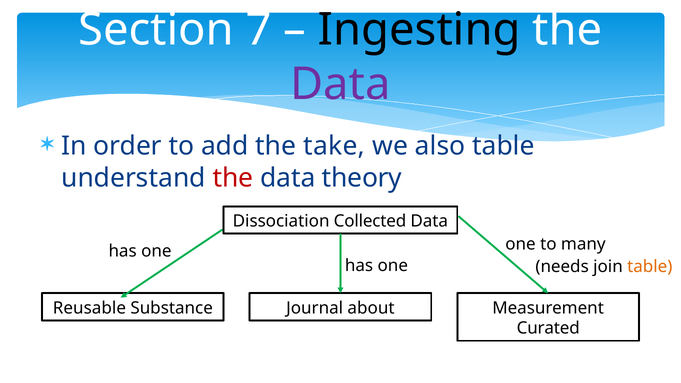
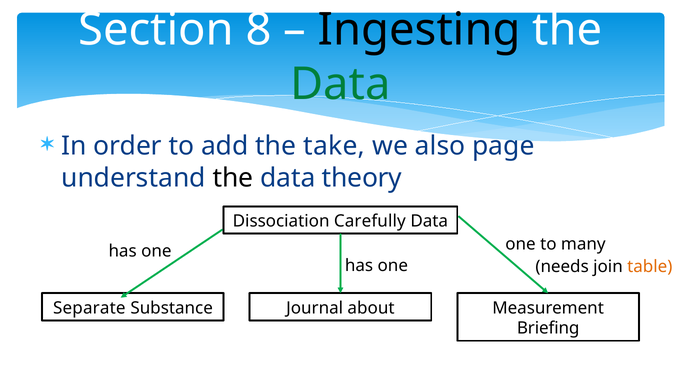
7: 7 -> 8 (259, 30)
Data colour: purple -> green (340, 84)
also table: table -> page (503, 146)
the colour: red -> black (233, 178)
Collected: Collected -> Carefully (370, 221)
Reusable: Reusable -> Separate (89, 308)
Curated: Curated -> Briefing (548, 328)
